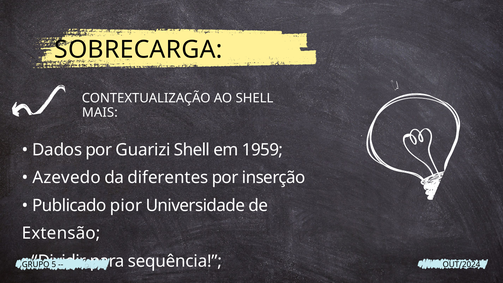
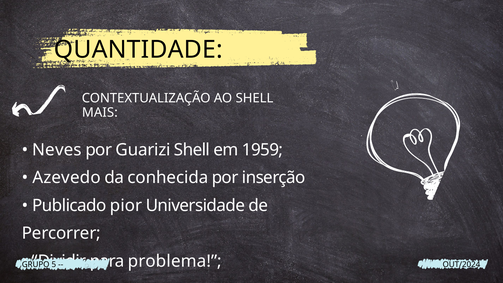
SOBRECARGA: SOBRECARGA -> QUANTIDADE (138, 50)
Dados: Dados -> Neves (57, 150)
diferentes: diferentes -> conhecida (168, 178)
Extensão: Extensão -> Percorrer (61, 233)
sequência: sequência -> problema (175, 261)
